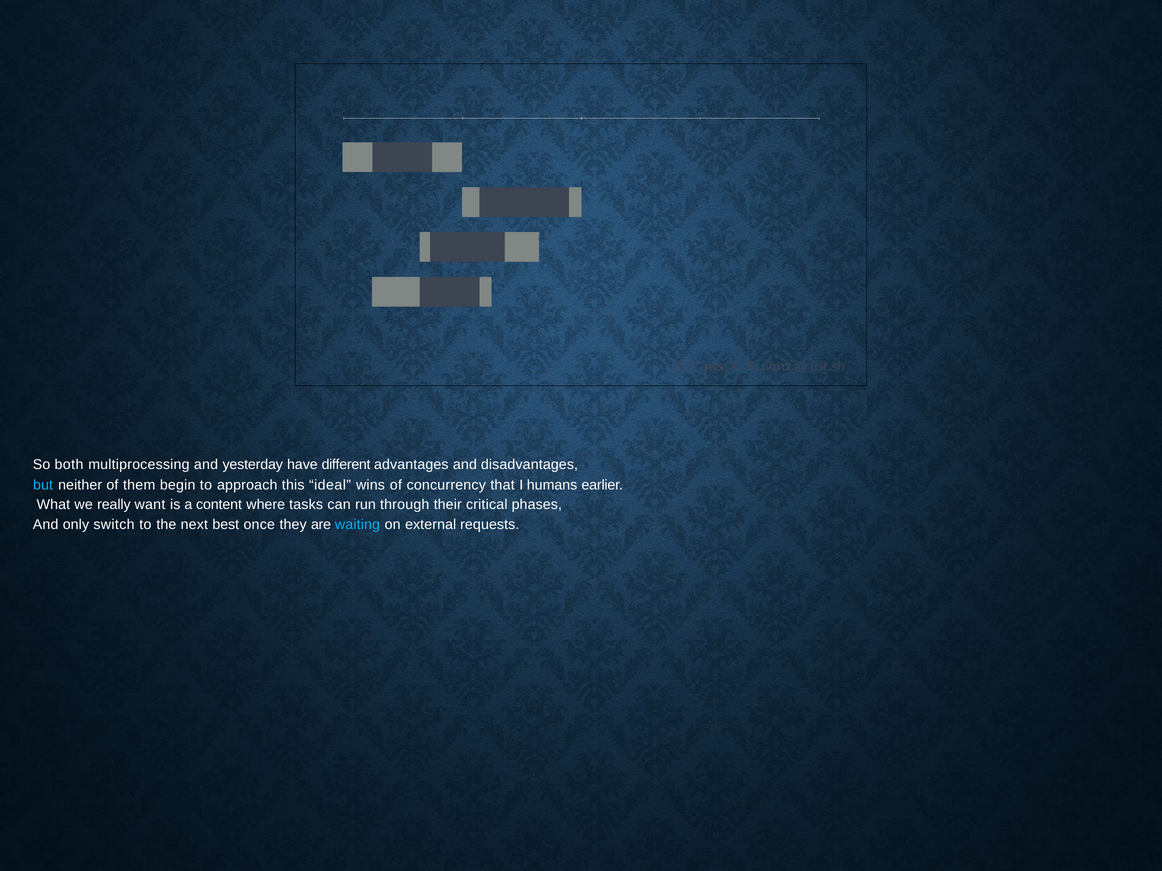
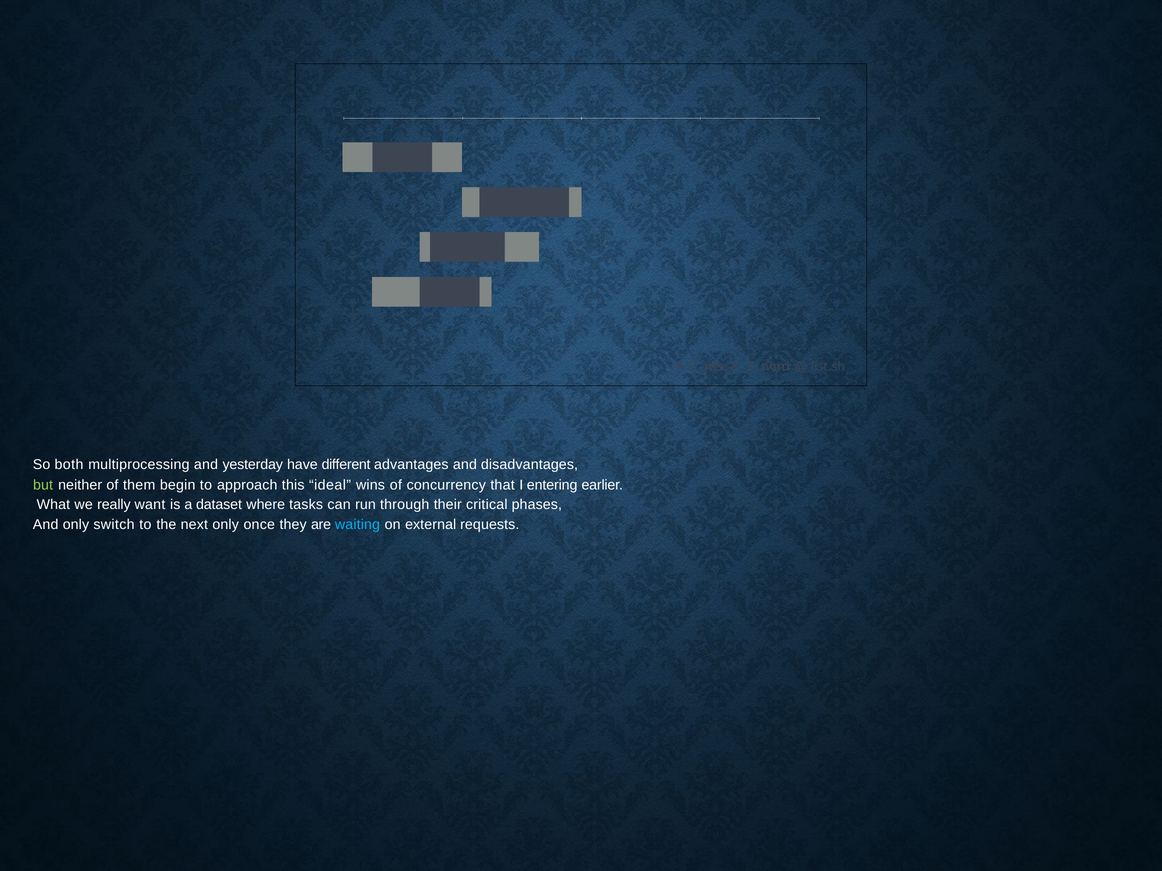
but colour: light blue -> light green (43, 485)
humans: humans -> entering (552, 485)
content: content -> dataset (219, 505)
next best: best -> only (226, 525)
